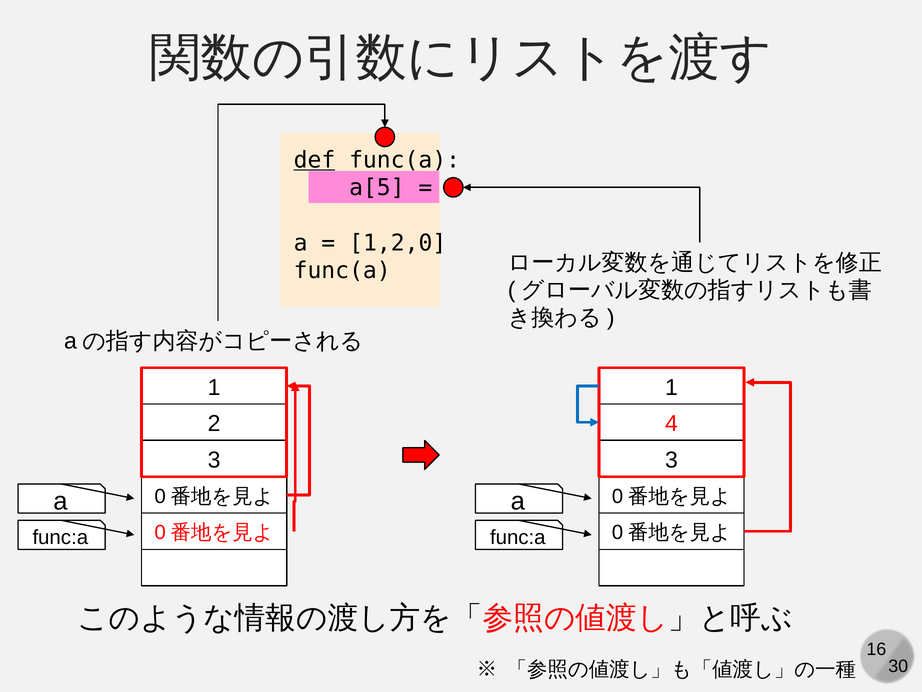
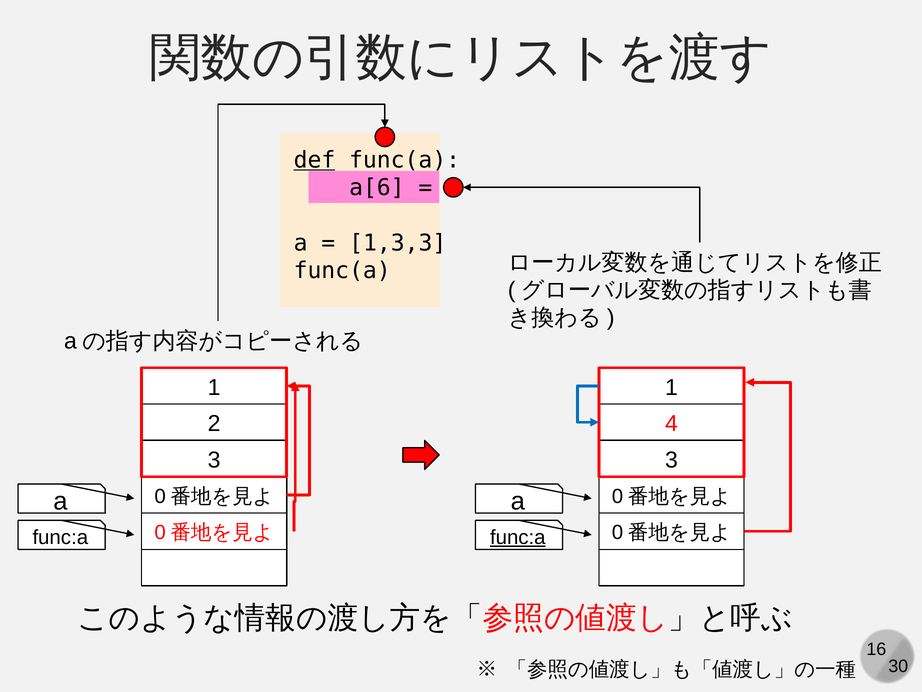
a[5: a[5 -> a[6 (377, 188)
1,2,0: 1,2,0 -> 1,3,3 (398, 243)
func:a underline: none -> present (518, 537)
